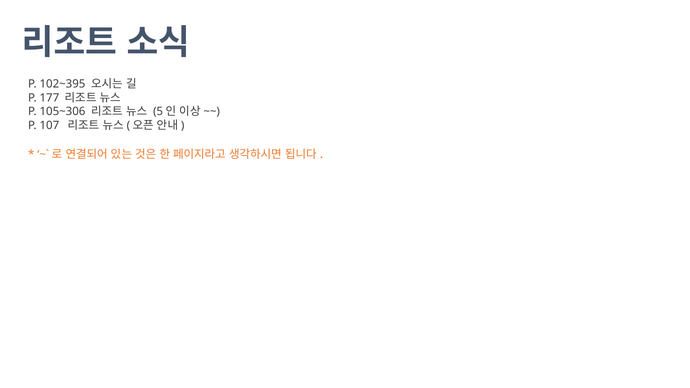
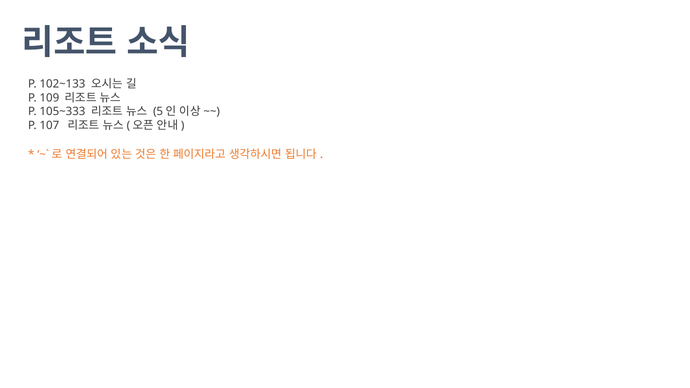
102~395: 102~395 -> 102~133 (62, 84)
177: 177 -> 109 (49, 98)
105~306: 105~306 -> 105~333 (62, 112)
